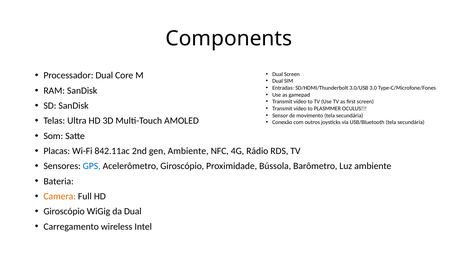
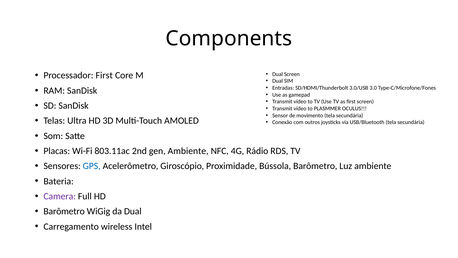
Processador Dual: Dual -> First (104, 75)
842.11ac: 842.11ac -> 803.11ac (112, 151)
Camera colour: orange -> purple (60, 196)
Giroscópio: Giroscópio -> Barômetro (64, 211)
